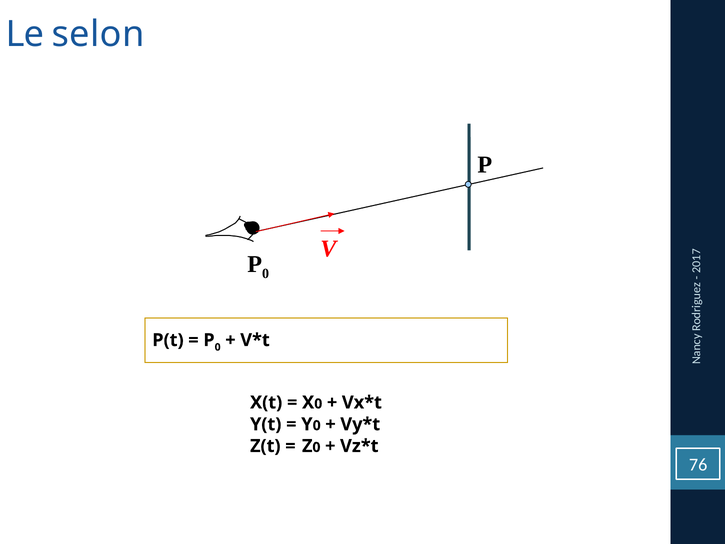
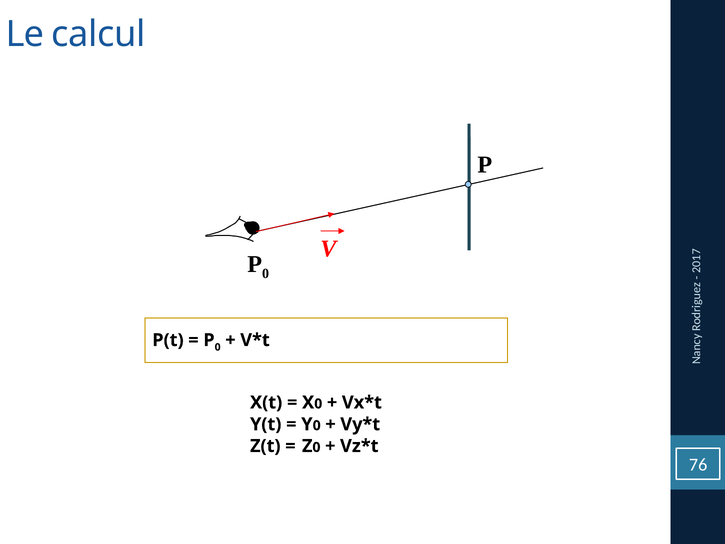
selon: selon -> calcul (99, 34)
